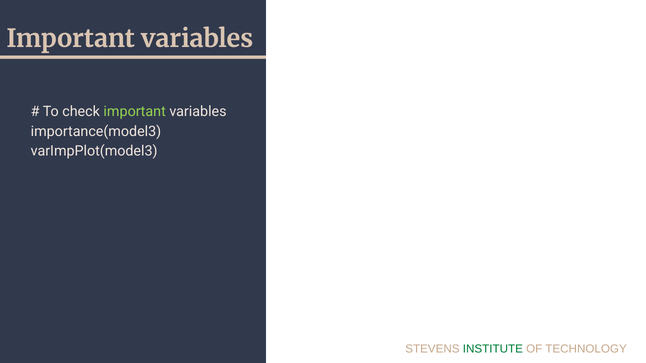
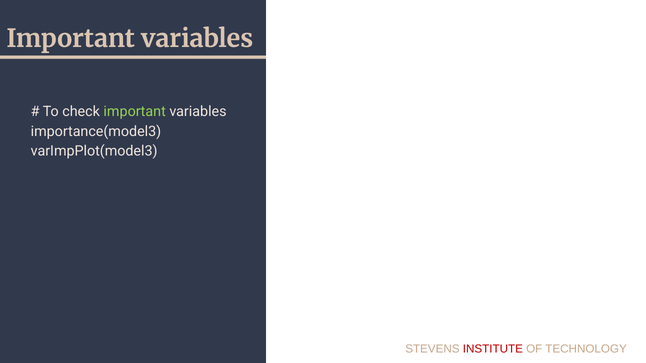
INSTITUTE colour: green -> red (493, 349)
